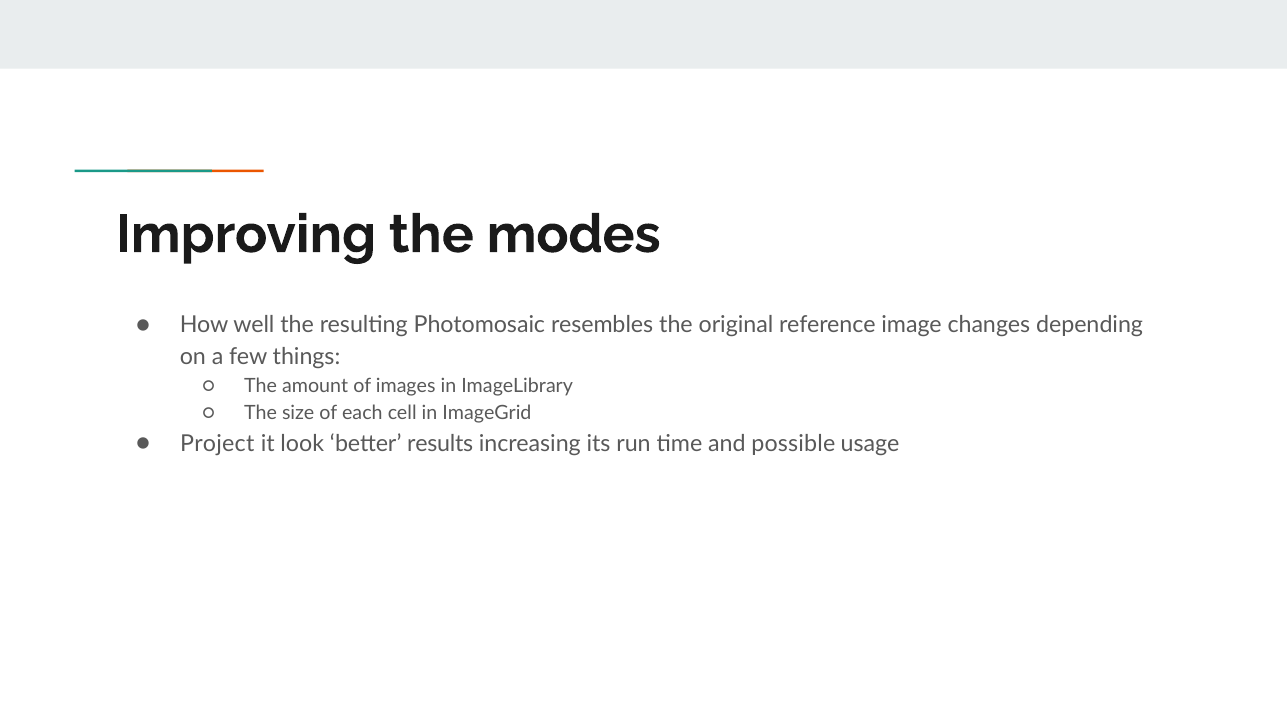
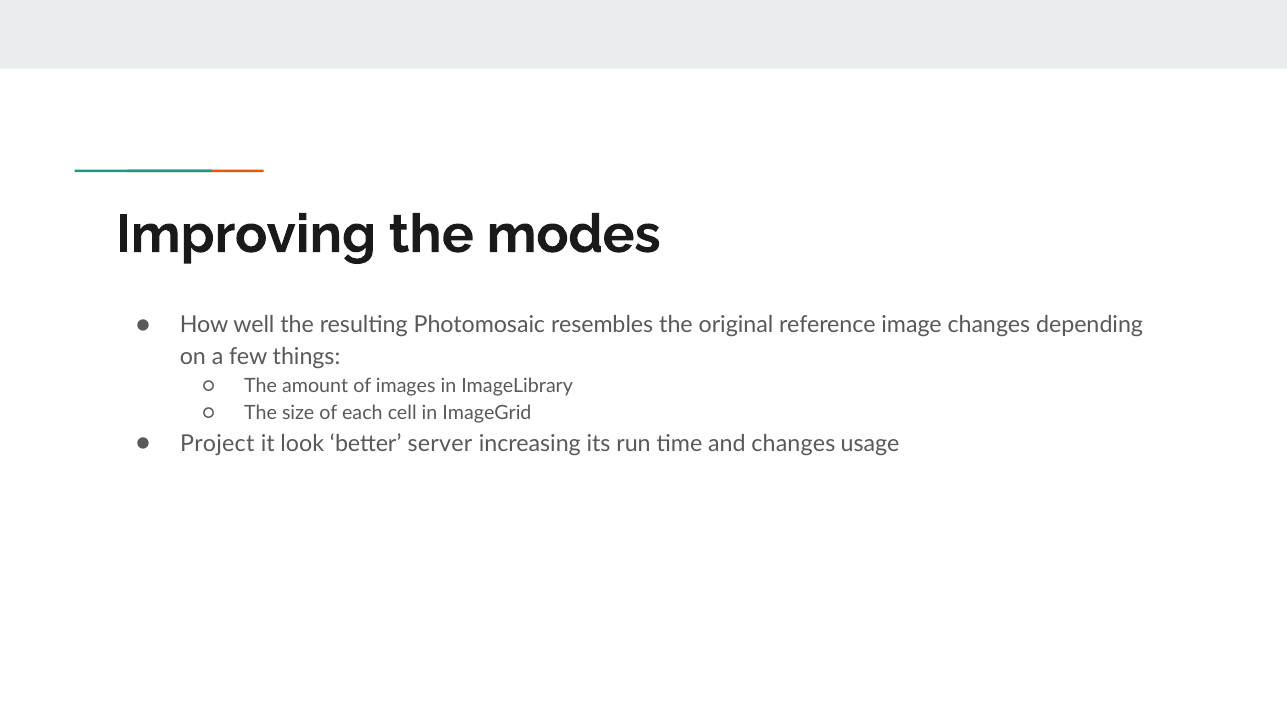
results: results -> server (440, 444)
and possible: possible -> changes (793, 444)
